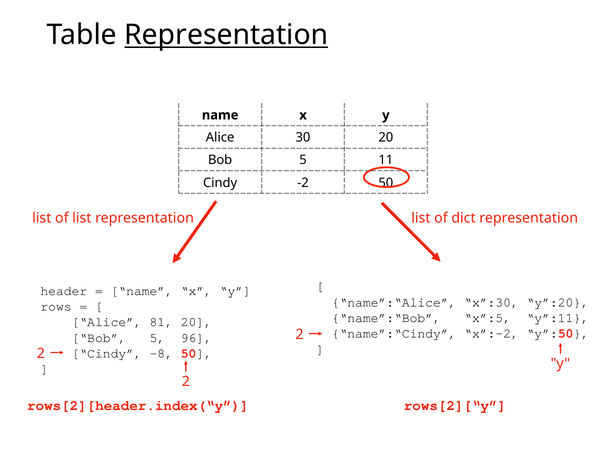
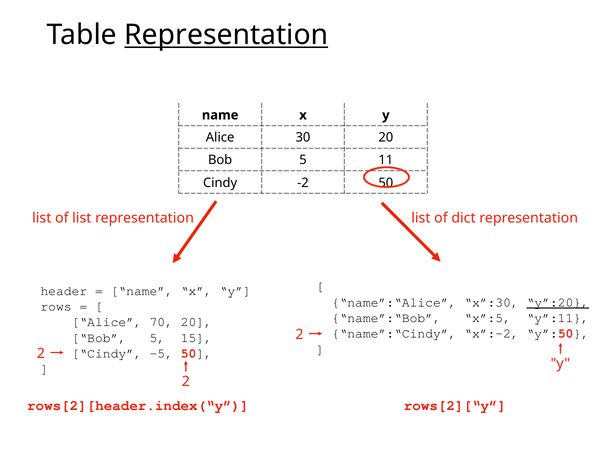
y”:20 underline: none -> present (558, 302)
81: 81 -> 70 (161, 322)
96: 96 -> 15 (196, 337)
-8: -8 -> -5 (161, 353)
